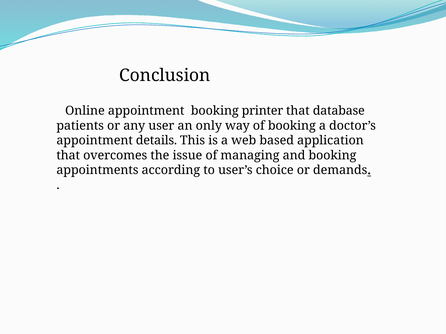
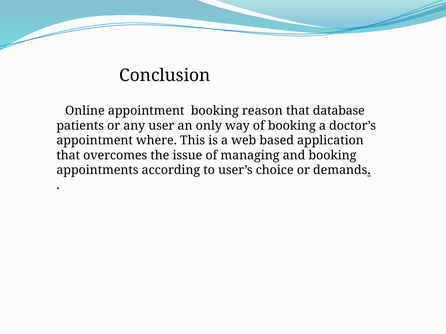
printer: printer -> reason (262, 111)
details: details -> where (156, 141)
